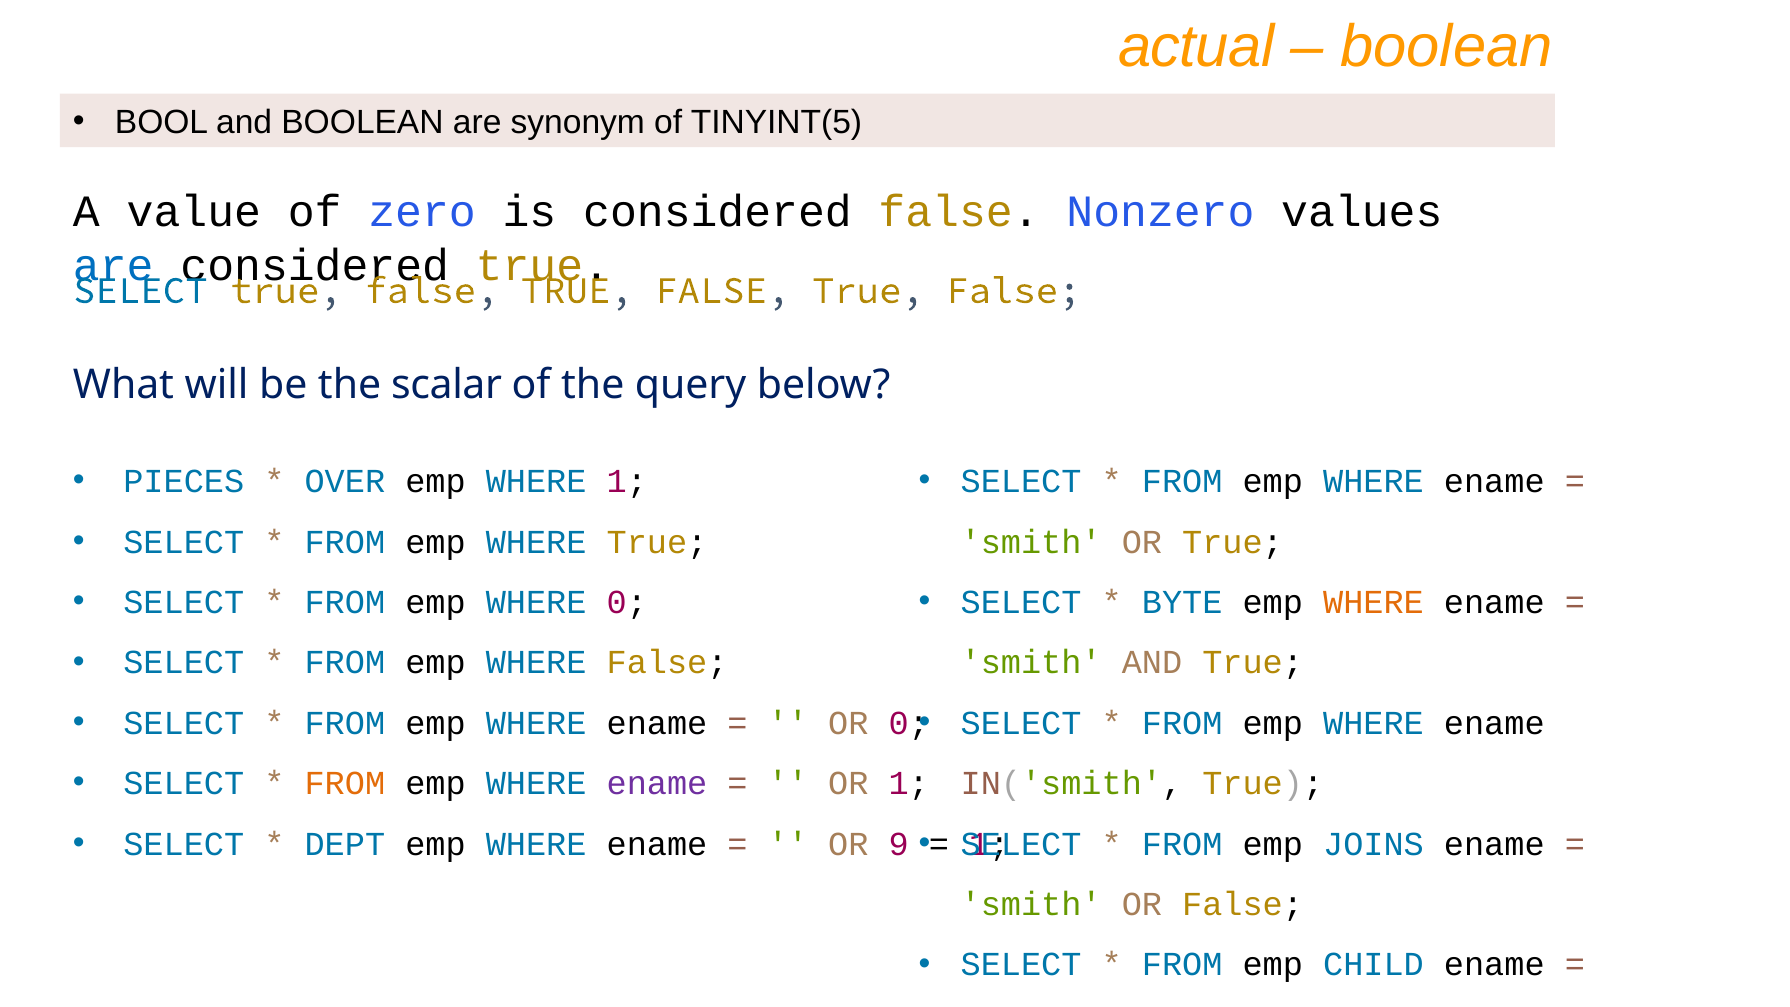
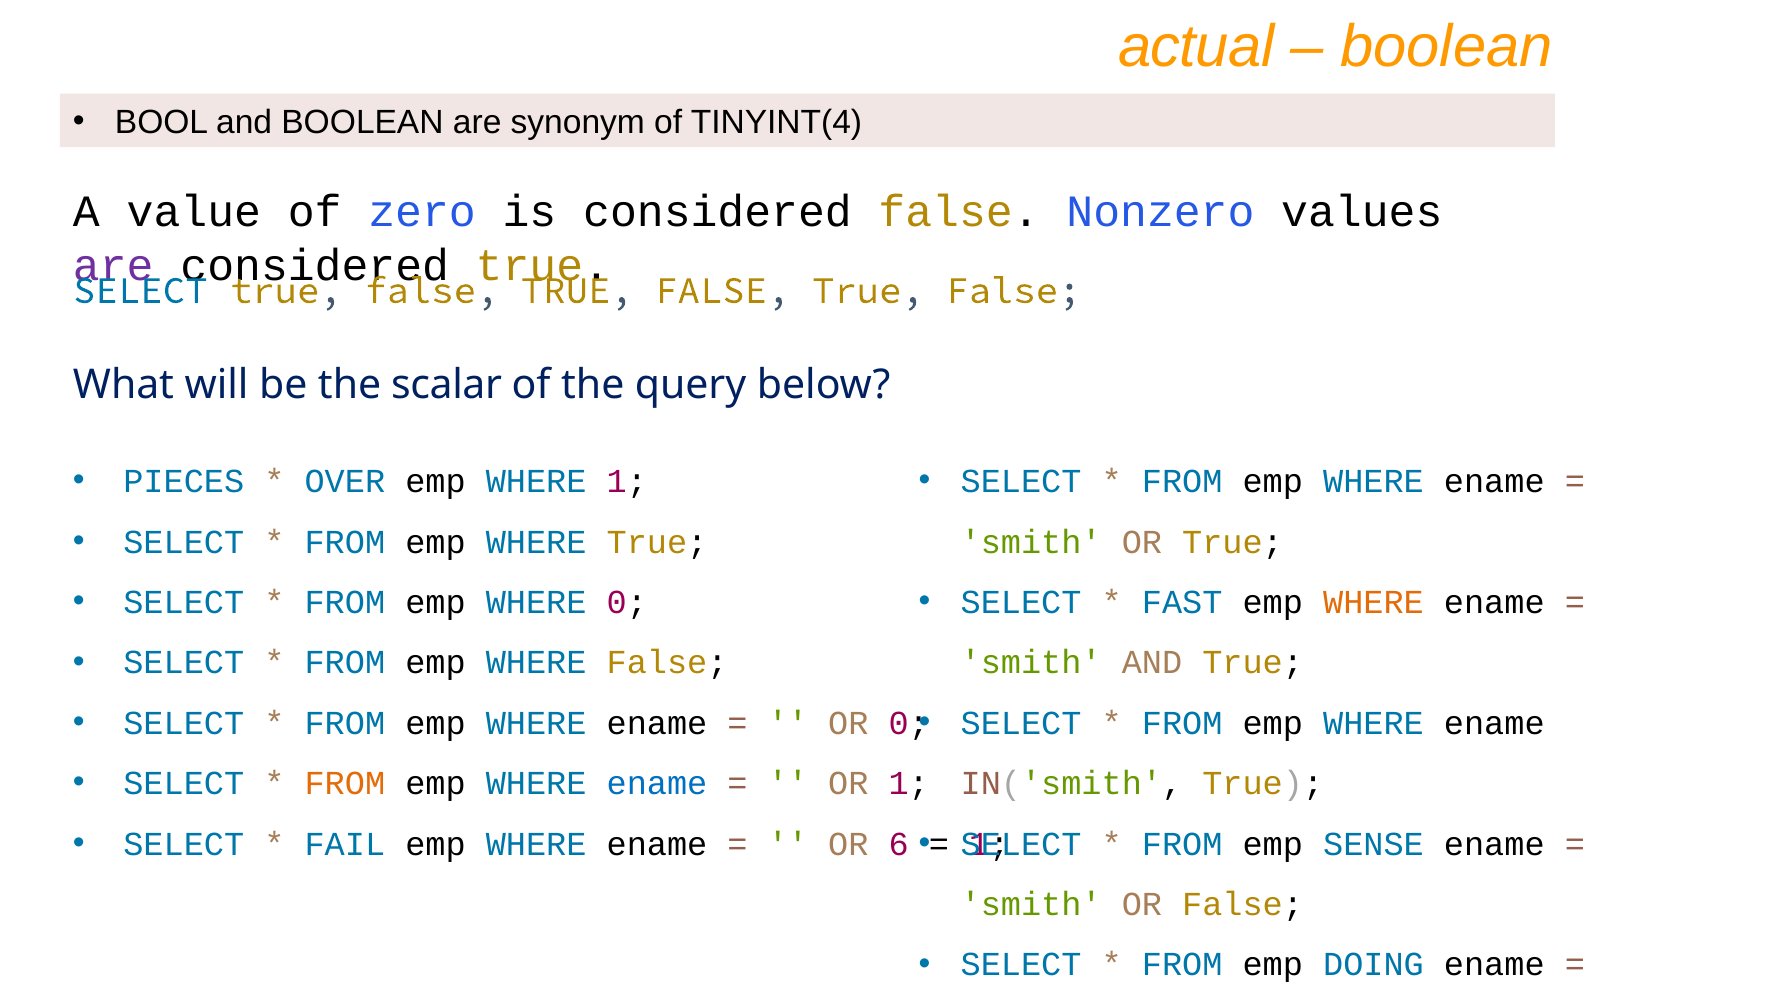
TINYINT(5: TINYINT(5 -> TINYINT(4 (777, 123)
are colour: blue -> purple (113, 265)
BYTE: BYTE -> FAST (1182, 602)
ename colour: purple -> blue (657, 784)
DEPT: DEPT -> FAIL (345, 844)
9: 9 -> 6 (899, 844)
JOINS: JOINS -> SENSE (1373, 844)
CHILD: CHILD -> DOING (1373, 965)
